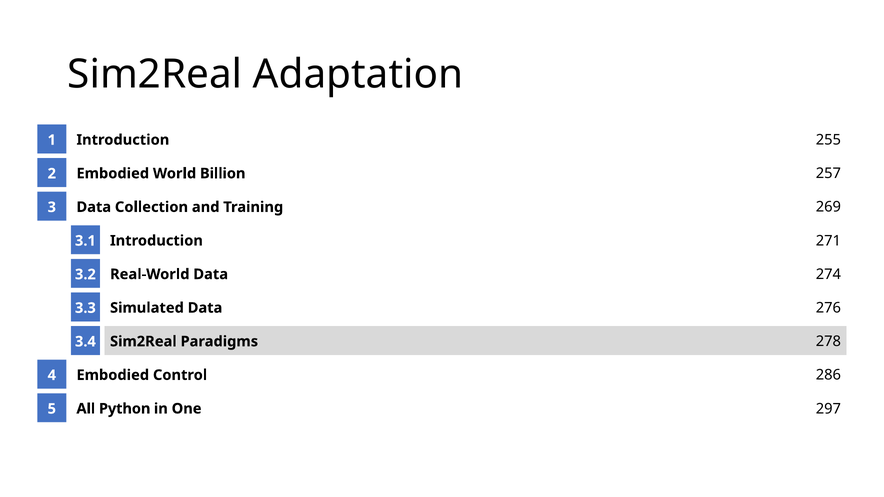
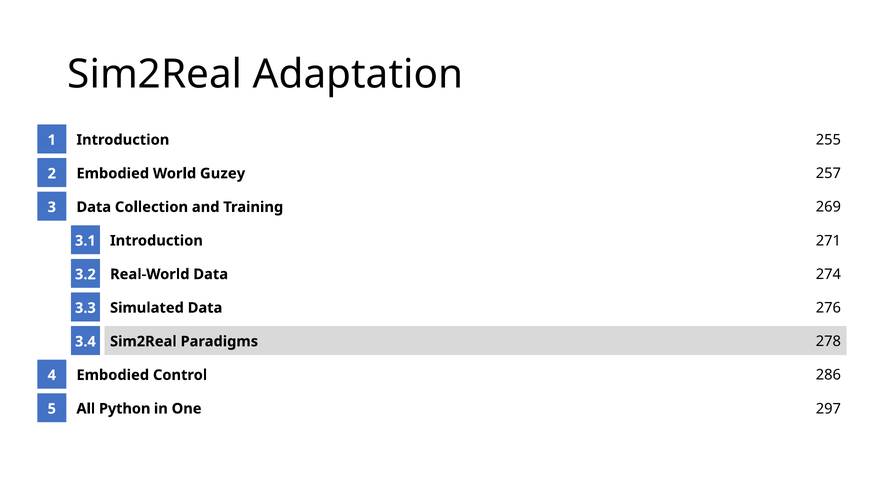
Billion: Billion -> Guzey (223, 174)
